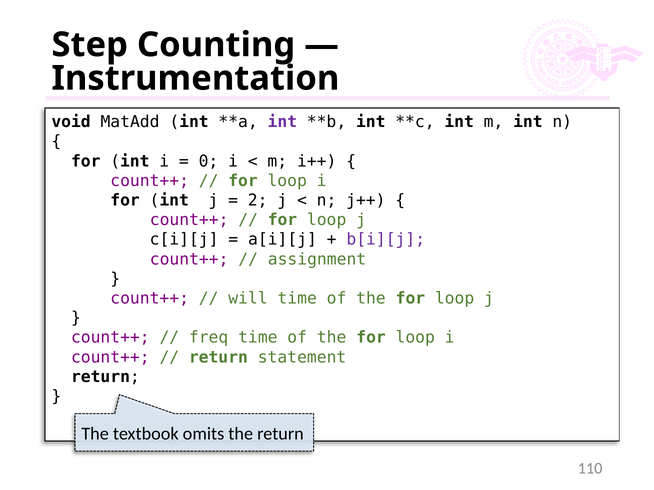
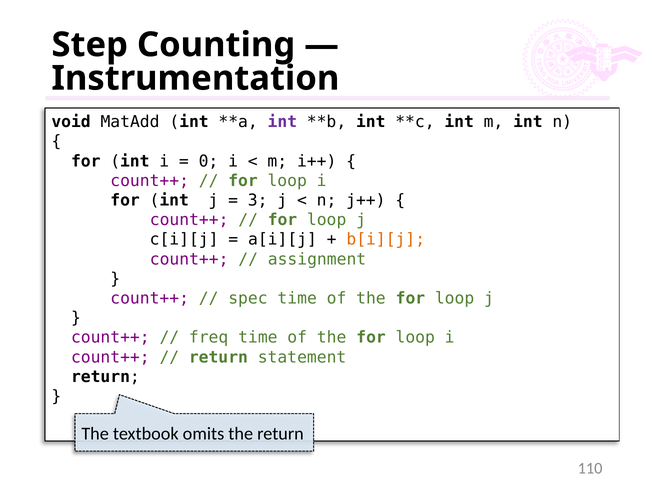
2: 2 -> 3 (258, 201)
b[i][j colour: purple -> orange (386, 240)
will: will -> spec (248, 299)
